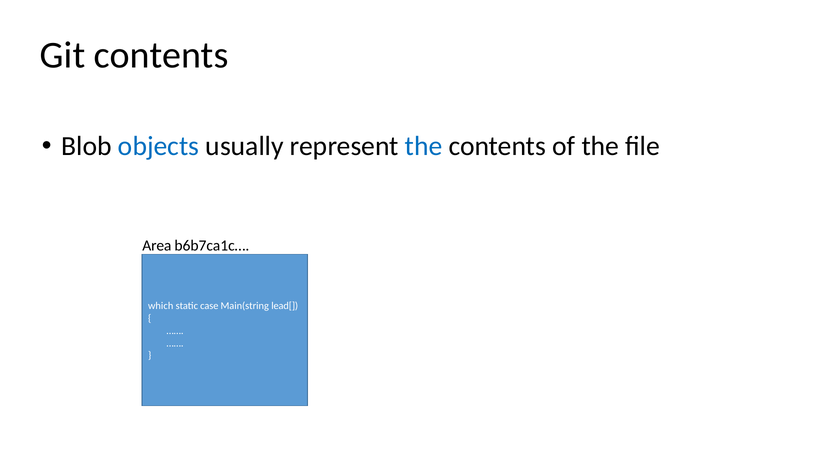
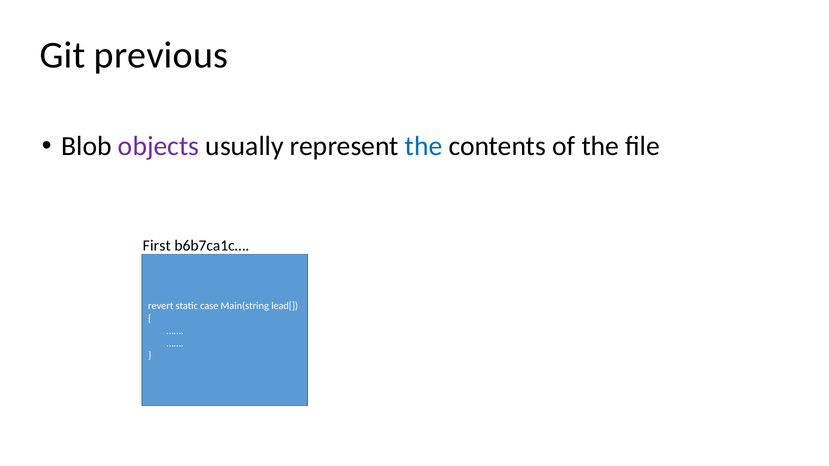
Git contents: contents -> previous (161, 55)
objects colour: blue -> purple (159, 146)
Area: Area -> First (157, 246)
which: which -> revert (161, 306)
